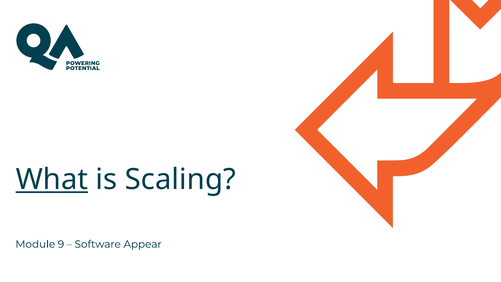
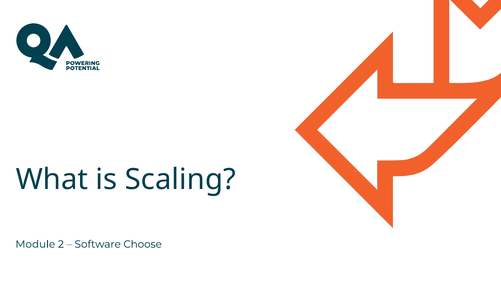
What underline: present -> none (52, 179)
9: 9 -> 2 (61, 244)
Appear: Appear -> Choose (143, 244)
